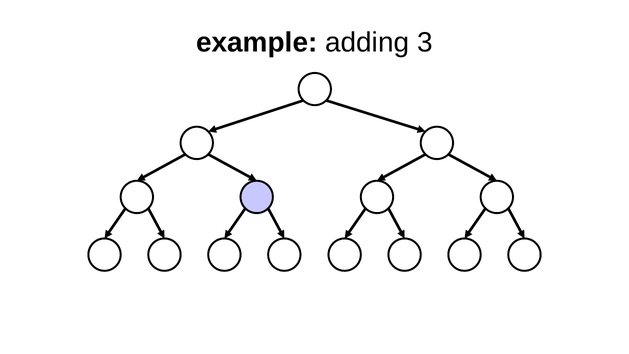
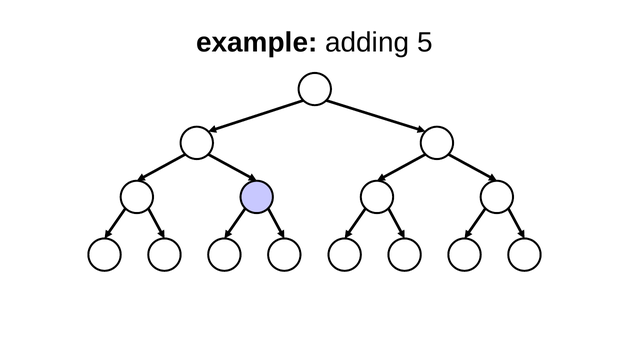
adding 3: 3 -> 5 (425, 42)
